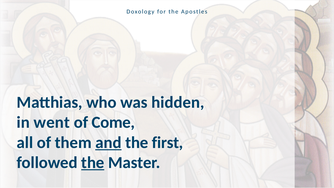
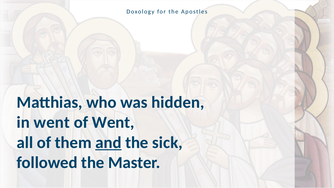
of Come: Come -> Went (113, 122)
first: first -> sick (167, 142)
the underline: present -> none (93, 162)
